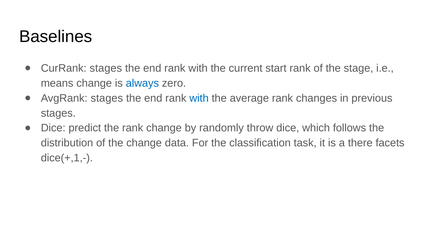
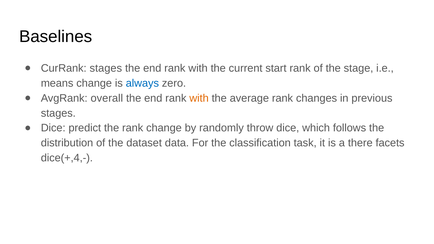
AvgRank stages: stages -> overall (107, 98)
with colour: blue -> orange (199, 98)
the change: change -> dataset (144, 143)
dice(+,1,-: dice(+,1,- -> dice(+,4,- (67, 158)
